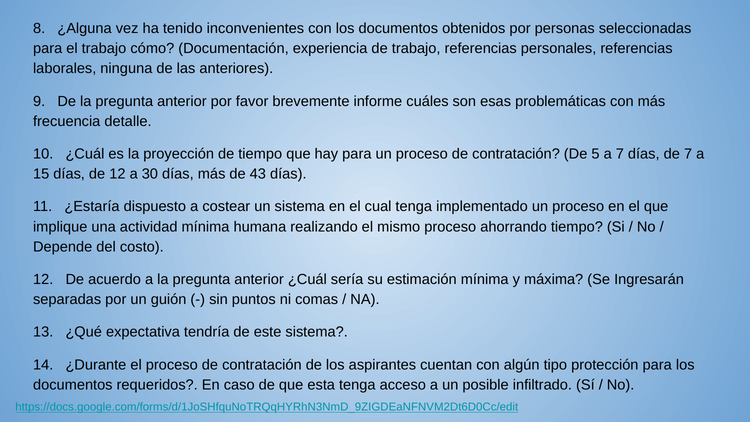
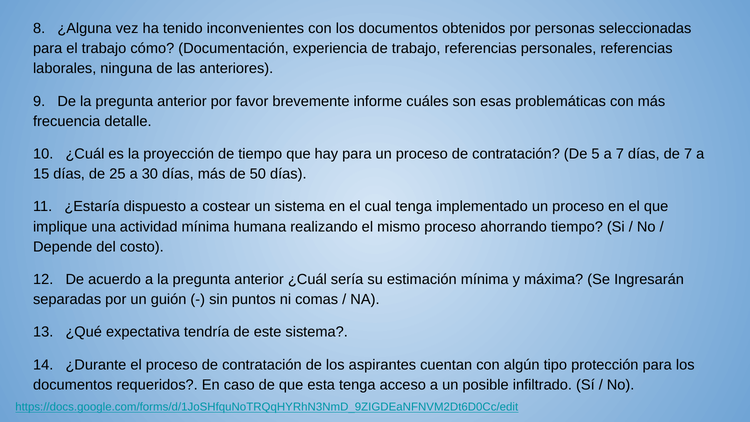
de 12: 12 -> 25 (117, 174)
43: 43 -> 50 (258, 174)
